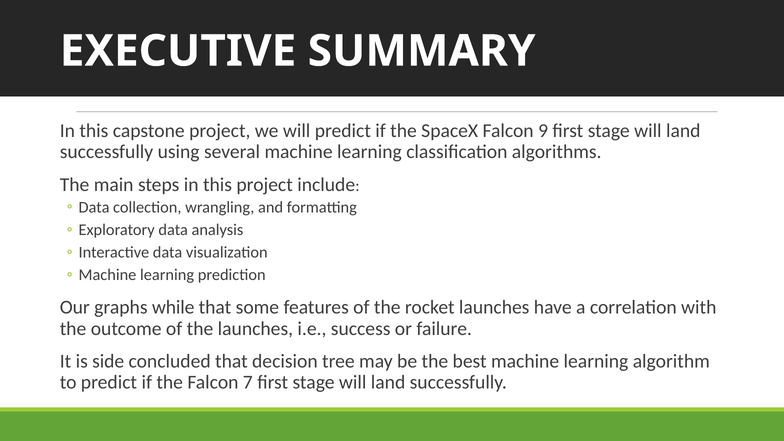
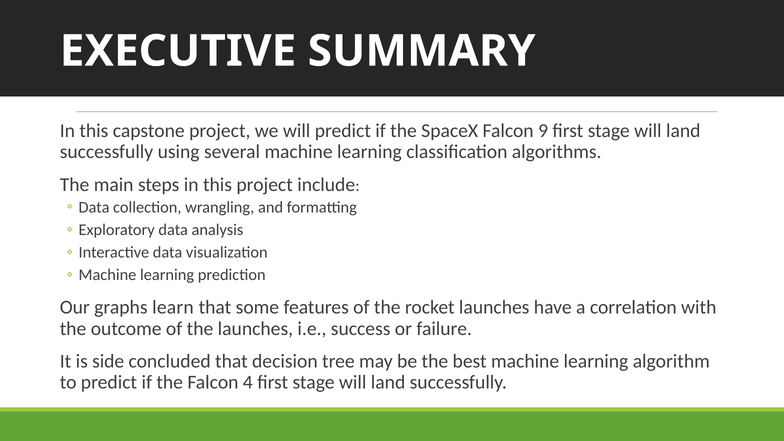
while: while -> learn (173, 307)
7: 7 -> 4 (248, 382)
